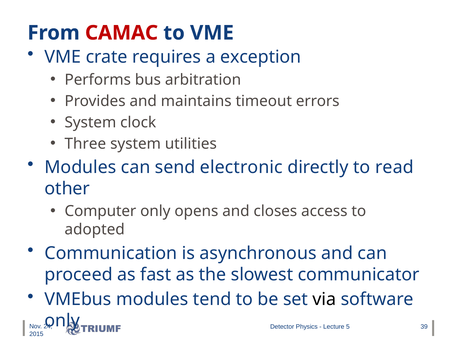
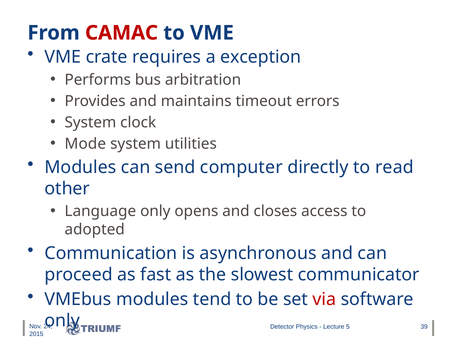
Three: Three -> Mode (85, 144)
electronic: electronic -> computer (241, 167)
Computer: Computer -> Language (100, 211)
via colour: black -> red (324, 299)
